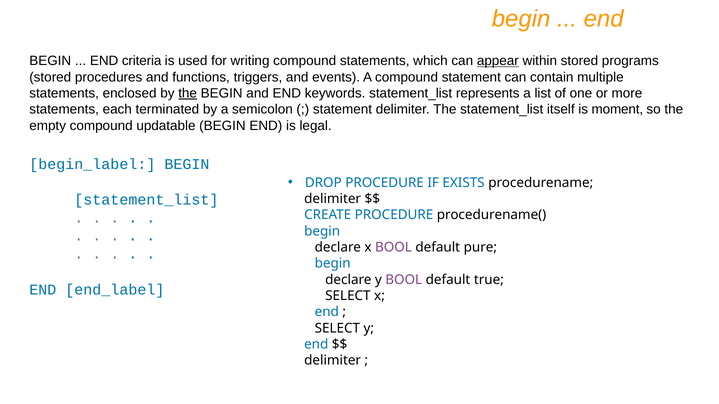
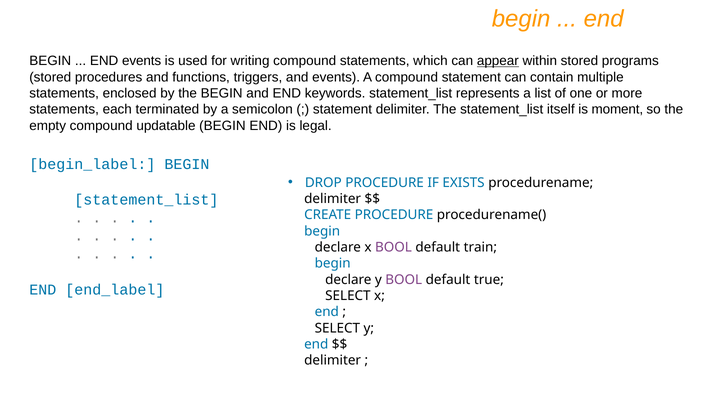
END criteria: criteria -> events (142, 61)
the underline: present -> none (188, 93)
pure: pure -> train (480, 248)
